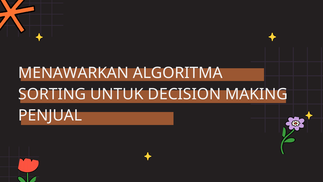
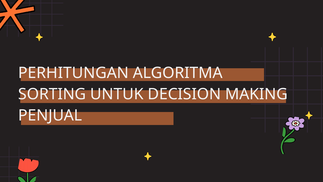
MENAWARKAN: MENAWARKAN -> PERHITUNGAN (74, 73)
